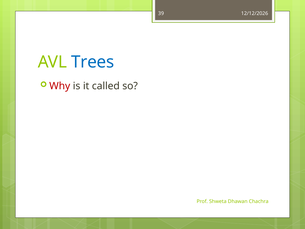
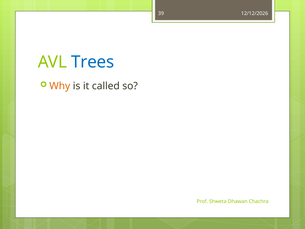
Why colour: red -> orange (60, 86)
